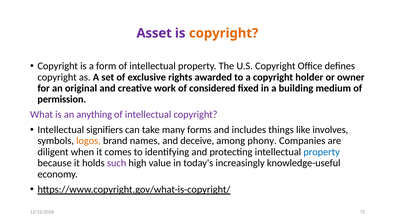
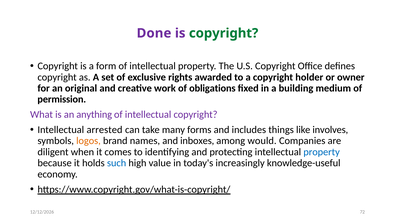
Asset: Asset -> Done (154, 33)
copyright colour: orange -> green (224, 33)
considered: considered -> obligations (212, 88)
signifiers: signifiers -> arrested (105, 130)
deceive: deceive -> inboxes (197, 141)
phony: phony -> would (262, 141)
such colour: purple -> blue (117, 163)
